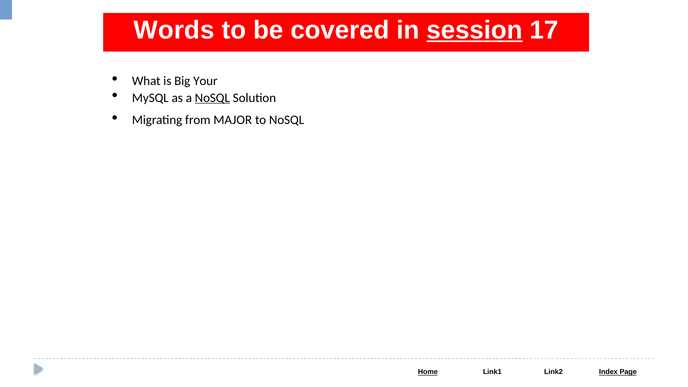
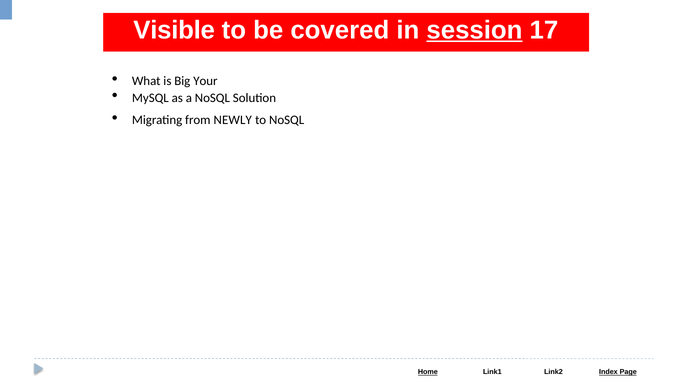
Words: Words -> Visible (174, 30)
NoSQL underline: present -> none (212, 98)
MAJOR: MAJOR -> NEWLY (233, 120)
